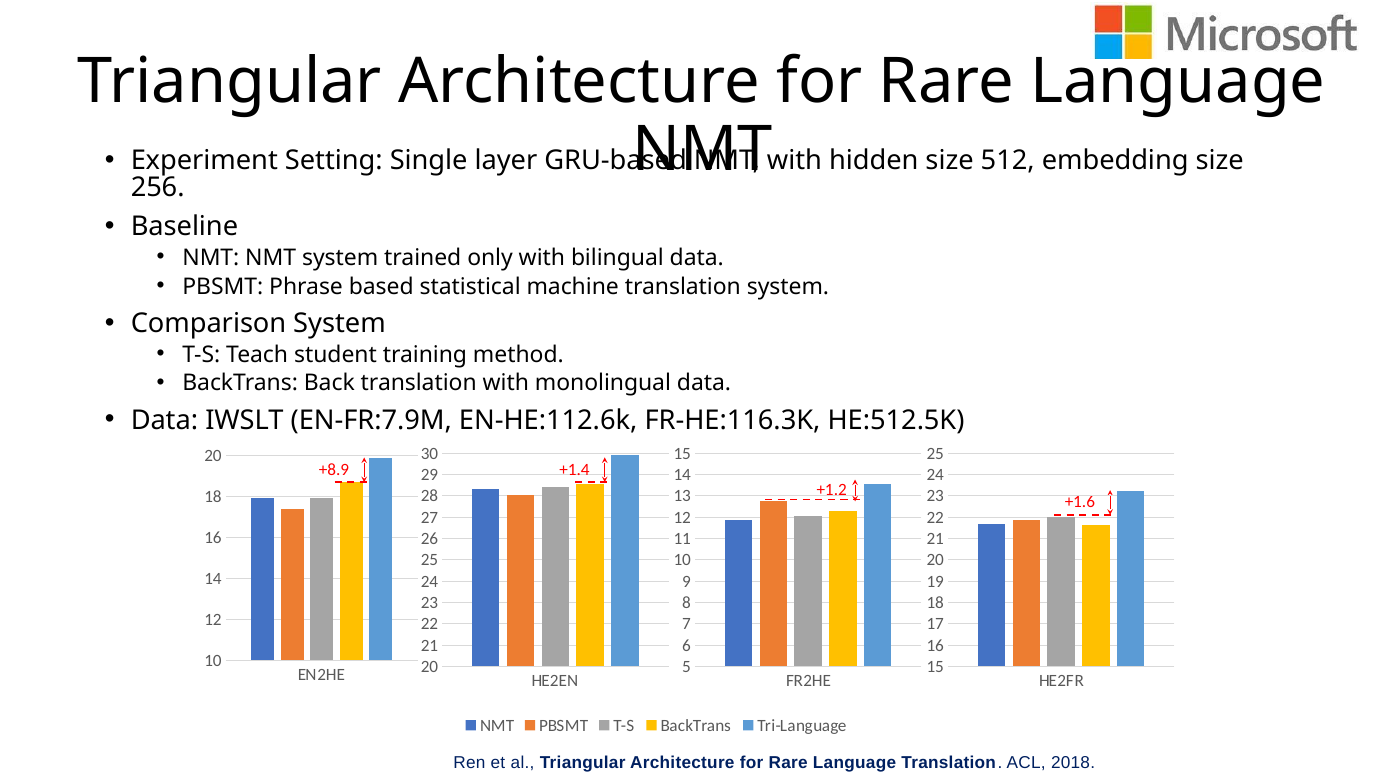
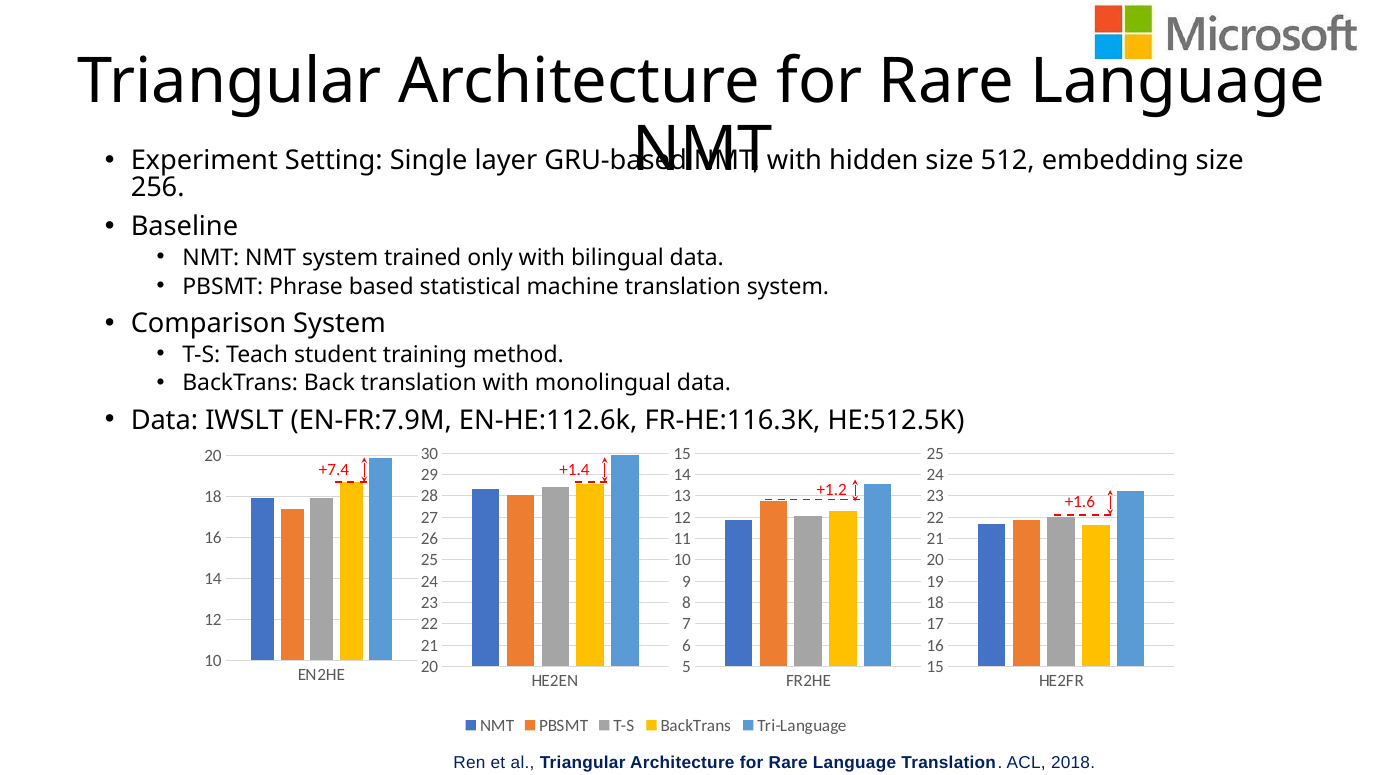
+8.9: +8.9 -> +7.4 (334, 470)
